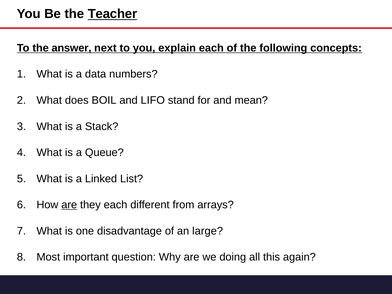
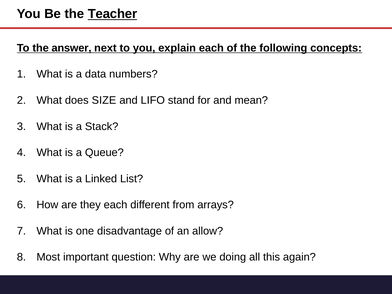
BOIL: BOIL -> SIZE (104, 100)
are underline: present -> none (69, 205)
large: large -> allow (208, 231)
